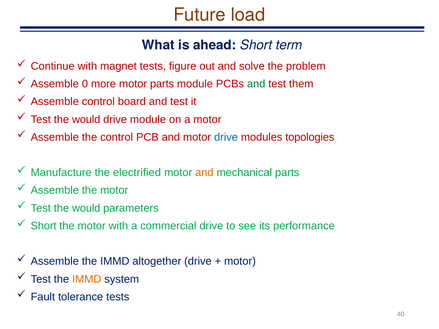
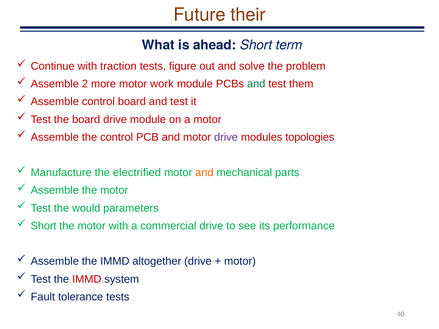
load: load -> their (248, 15)
magnet: magnet -> traction (118, 66)
0: 0 -> 2 (85, 84)
motor parts: parts -> work (162, 84)
would: would -> board (86, 120)
drive colour: blue -> purple (226, 137)
IMMD colour: orange -> red (87, 279)
